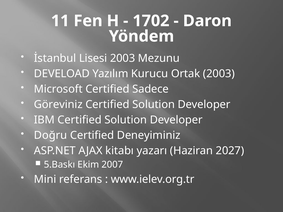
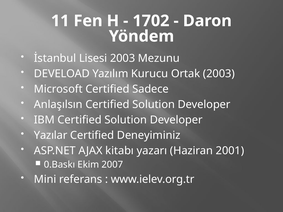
Göreviniz: Göreviniz -> Anlaşılsın (58, 105)
Doğru: Doğru -> Yazılar (51, 135)
2027: 2027 -> 2001 (230, 151)
5.Baskı: 5.Baskı -> 0.Baskı (59, 165)
